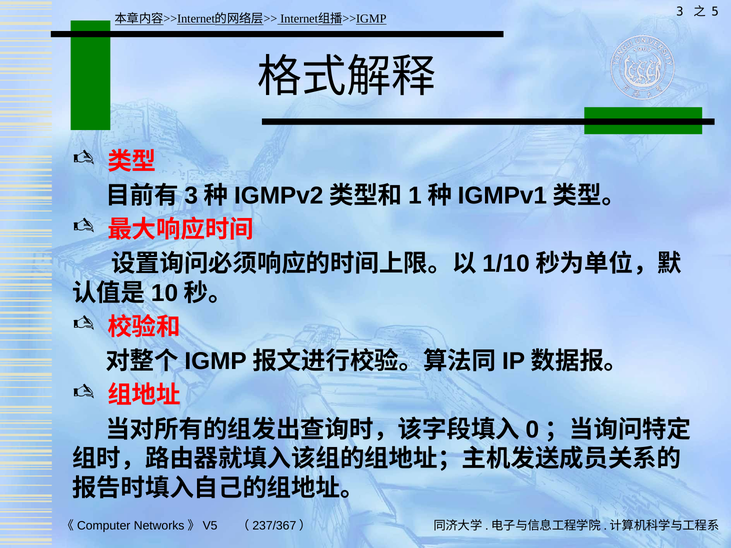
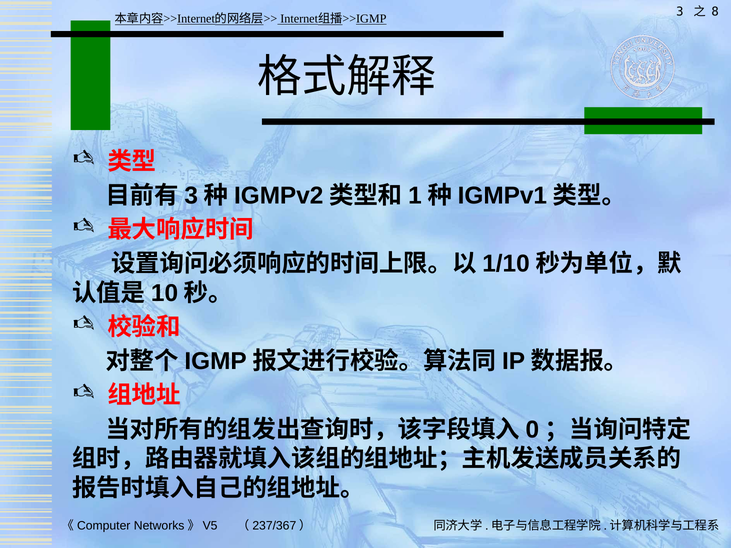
5: 5 -> 8 (715, 12)
